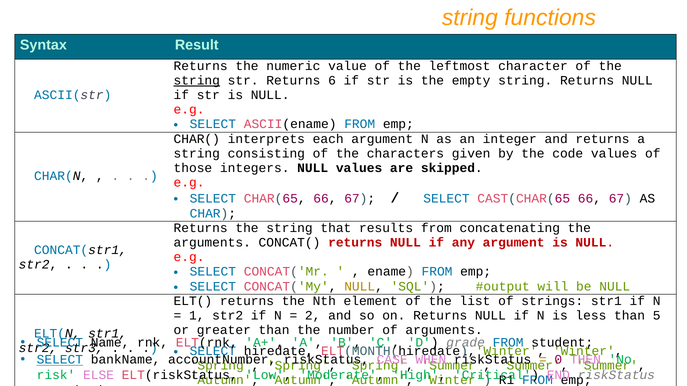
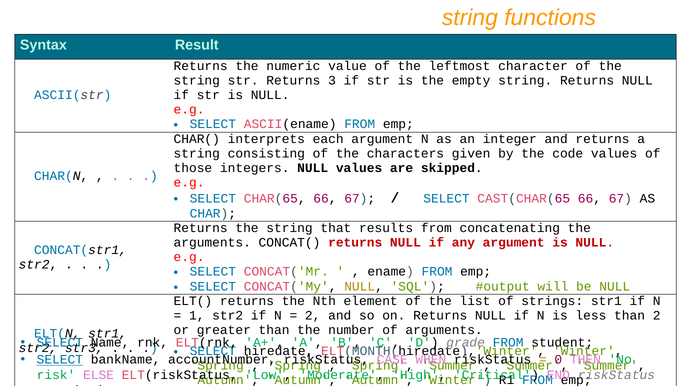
string underline: present -> none (197, 80)
6: 6 -> 3 (332, 80)
than 5: 5 -> 2 (657, 316)
